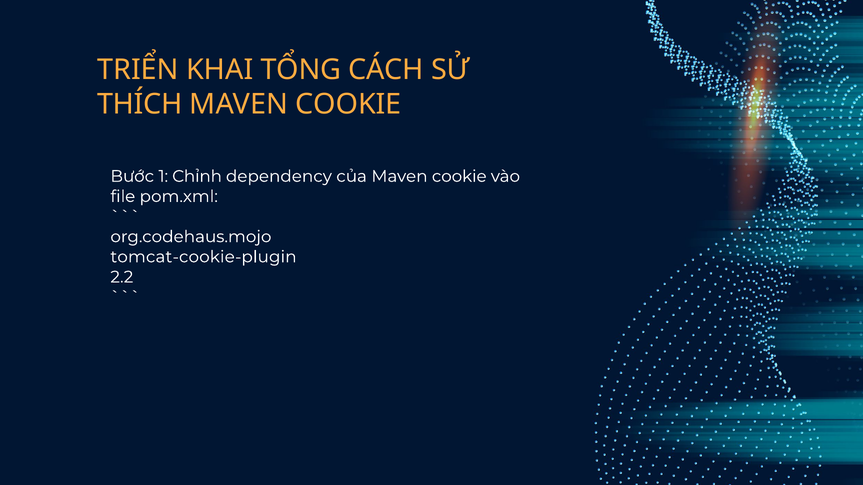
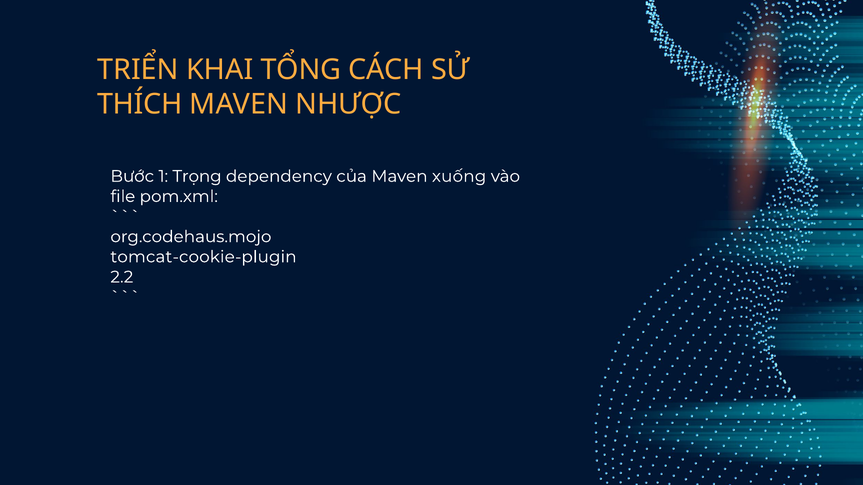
COOKIE: COOKIE -> NHƯỢC (348, 104)
Chỉnh: Chỉnh -> Trọng (197, 176)
của Maven cookie: cookie -> xuống (459, 176)
